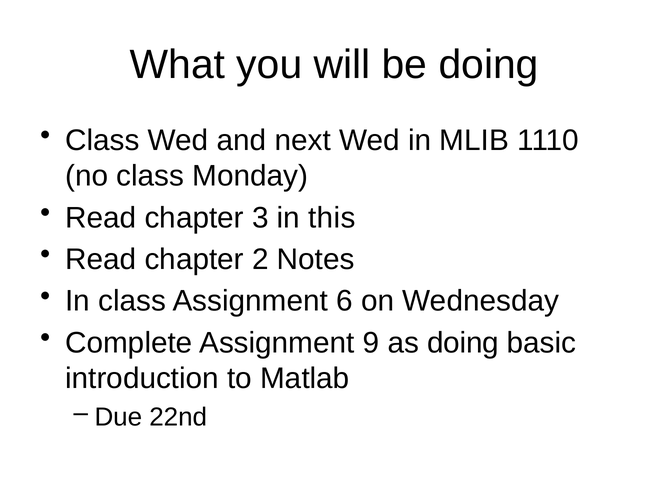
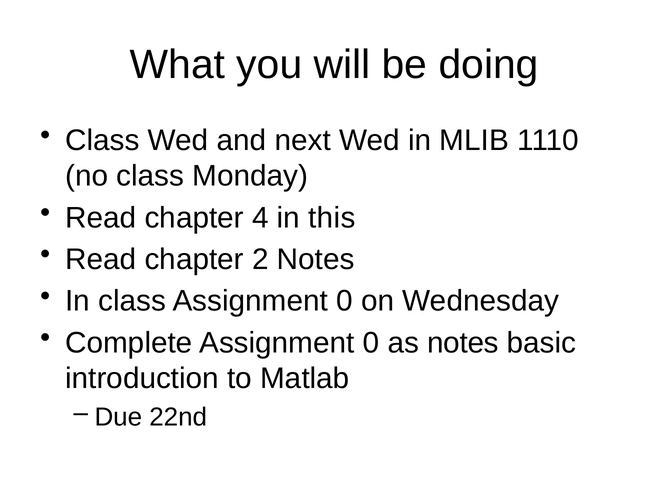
3: 3 -> 4 (260, 218)
class Assignment 6: 6 -> 0 (345, 301)
Complete Assignment 9: 9 -> 0 (371, 343)
as doing: doing -> notes (463, 343)
